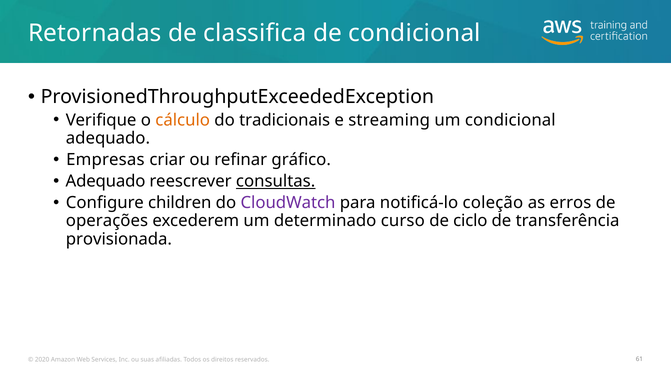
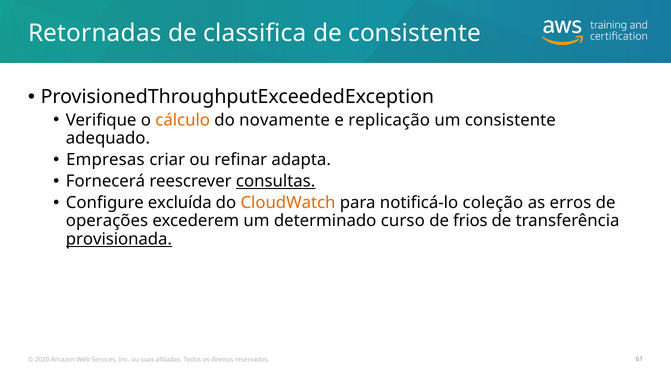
de condicional: condicional -> consistente (415, 33)
tradicionais: tradicionais -> novamente (285, 120)
streaming: streaming -> replicação (389, 120)
um condicional: condicional -> consistente (510, 120)
gráfico: gráfico -> adapta (301, 160)
Adequado: Adequado -> Fornecerá (105, 182)
children: children -> excluída (180, 203)
CloudWatch colour: purple -> orange (288, 203)
ciclo: ciclo -> frios (470, 221)
provisionada underline: none -> present (119, 239)
